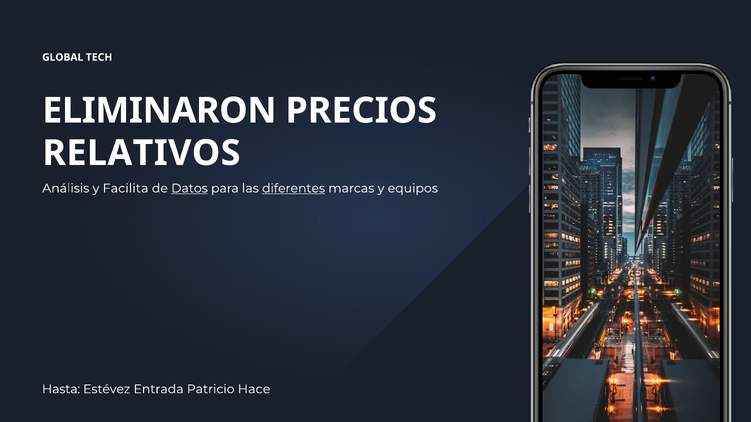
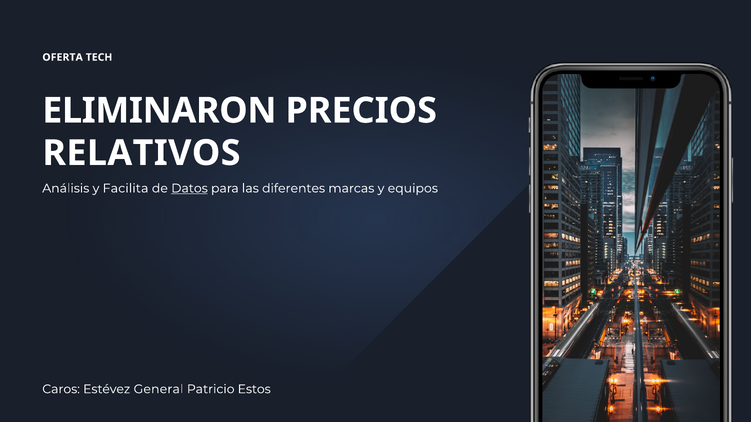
GLOBAL: GLOBAL -> OFERTA (63, 57)
diferentes underline: present -> none (294, 189)
Hasta: Hasta -> Caros (61, 390)
Entrada: Entrada -> General (158, 390)
Hace: Hace -> Estos (254, 390)
